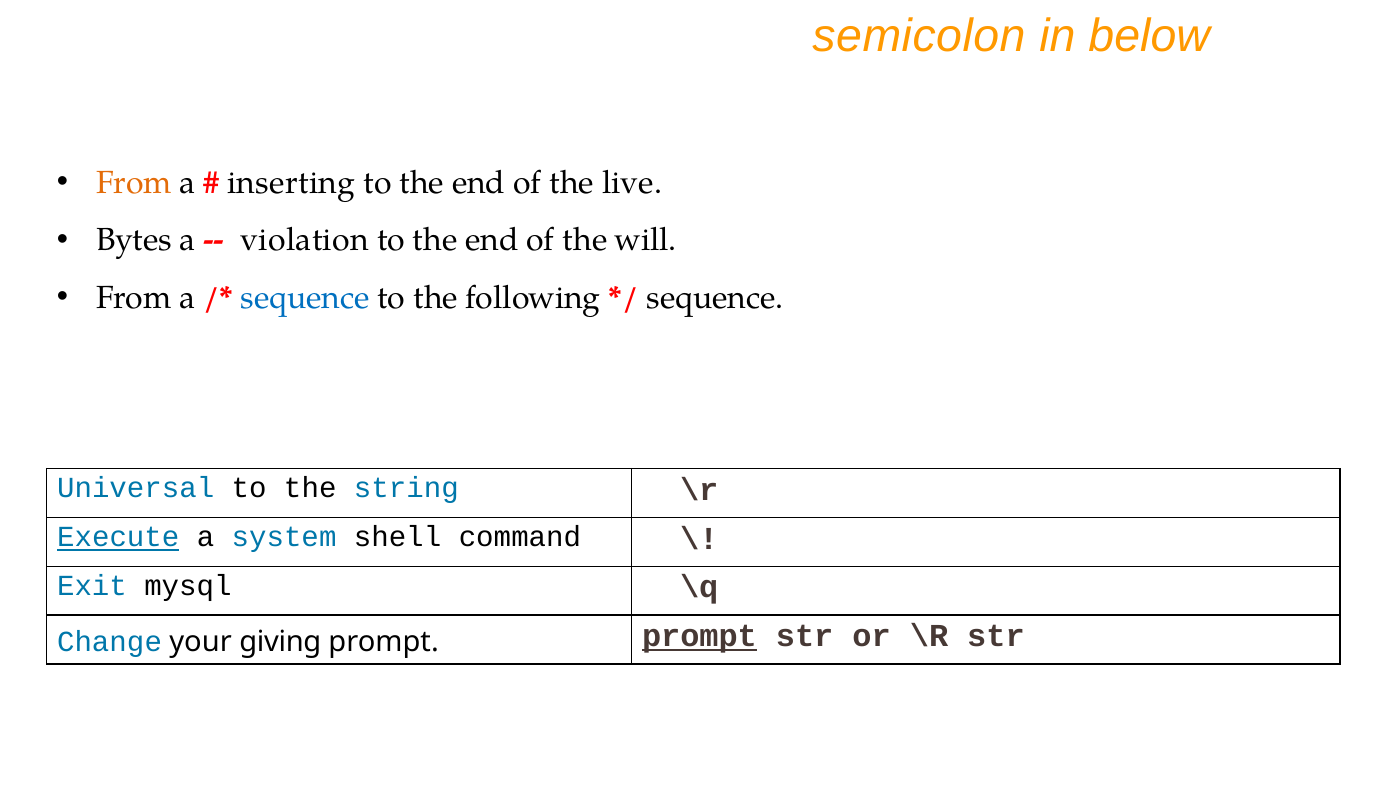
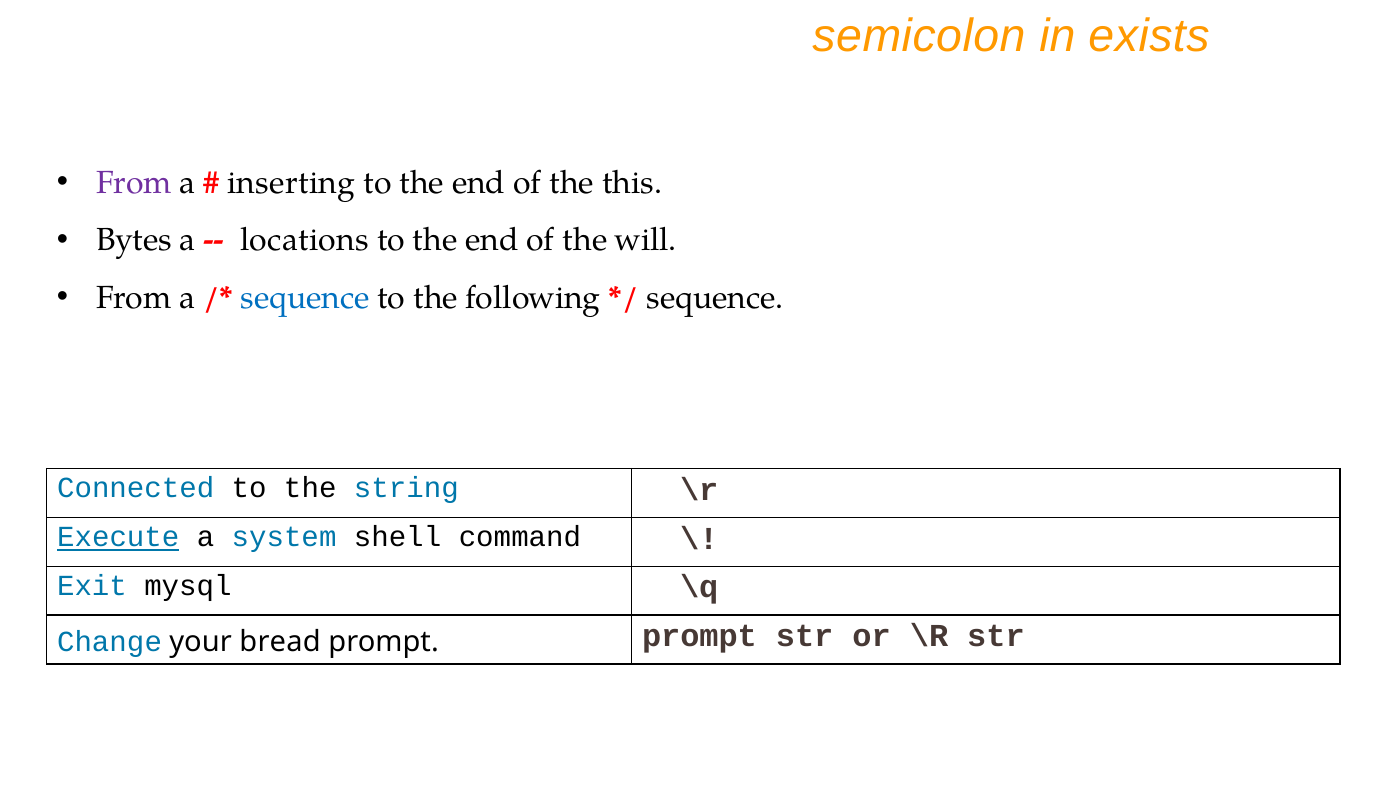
below: below -> exists (1149, 36)
From colour: orange -> purple (134, 183)
live: live -> this (632, 183)
violation: violation -> locations (305, 240)
Universal: Universal -> Connected (136, 488)
giving: giving -> bread (280, 642)
prompt underline: present -> none (699, 636)
